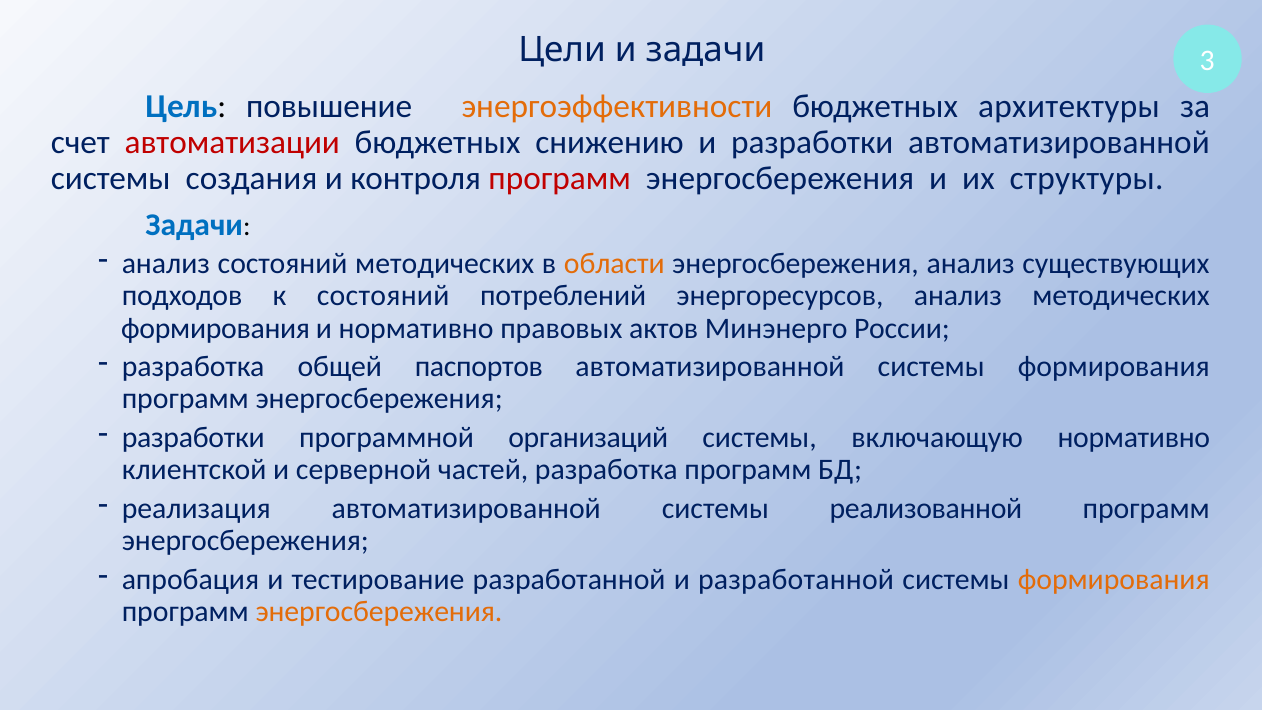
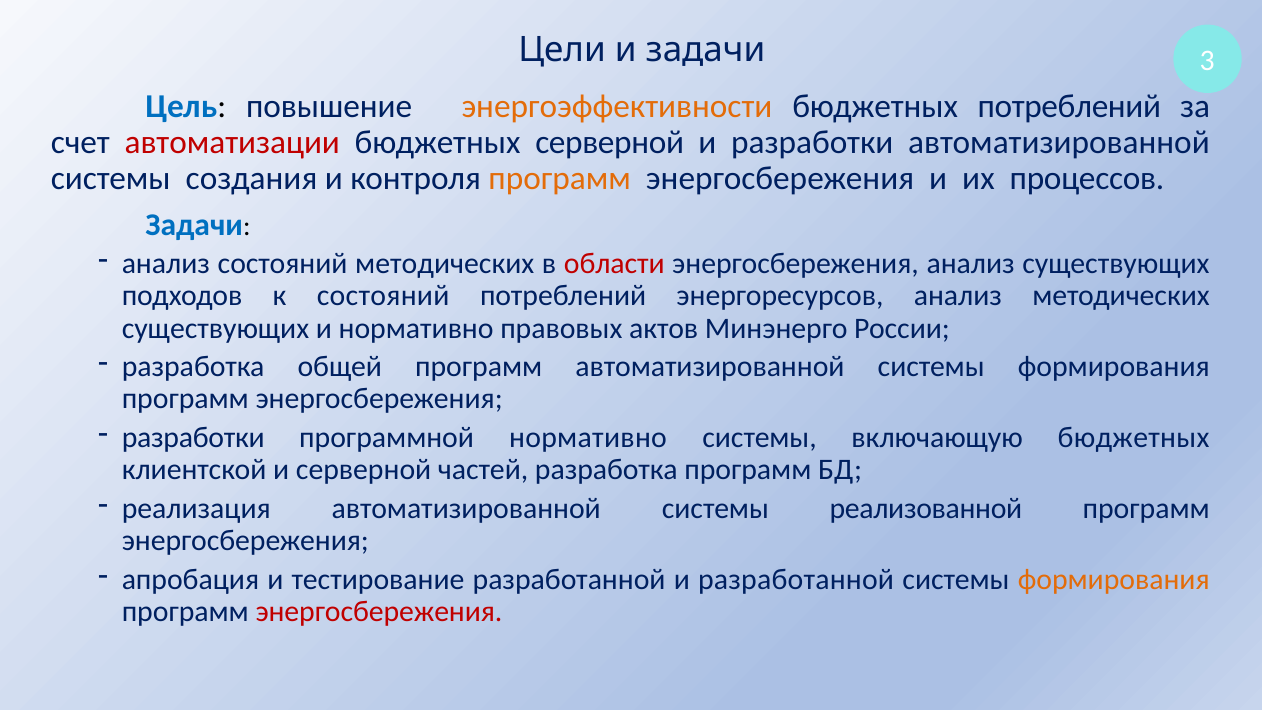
бюджетных архитектуры: архитектуры -> потреблений (1069, 106)
бюджетных снижению: снижению -> серверной (610, 142)
программ colour: red -> orange (560, 178)
структуры: структуры -> процессов (1087, 178)
области colour: orange -> red (614, 264)
формирования: формирования -> существующих (215, 328)
общей паспортов: паспортов -> программ (479, 367)
программной организаций: организаций -> нормативно (588, 438)
включающую нормативно: нормативно -> бюджетных (1134, 438)
энергосбережения colour: orange -> red (379, 612)
